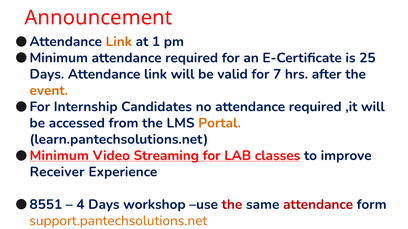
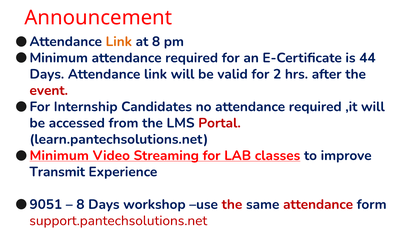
at 1: 1 -> 8 (156, 42)
25: 25 -> 44 (367, 58)
7: 7 -> 2 (277, 74)
event colour: orange -> red (49, 91)
Portal colour: orange -> red (219, 123)
Receiver: Receiver -> Transmit (57, 172)
8551: 8551 -> 9051 (46, 205)
4: 4 -> 8 (80, 205)
support.pantechsolutions.net colour: orange -> red (118, 221)
